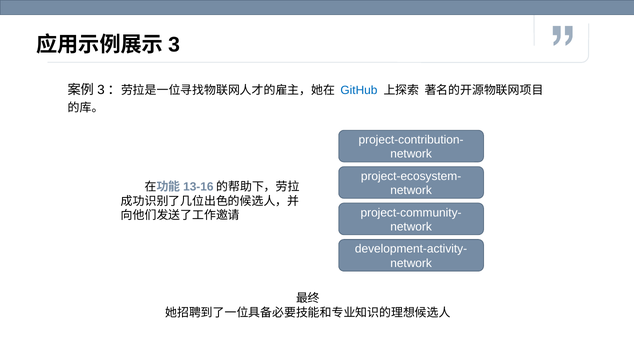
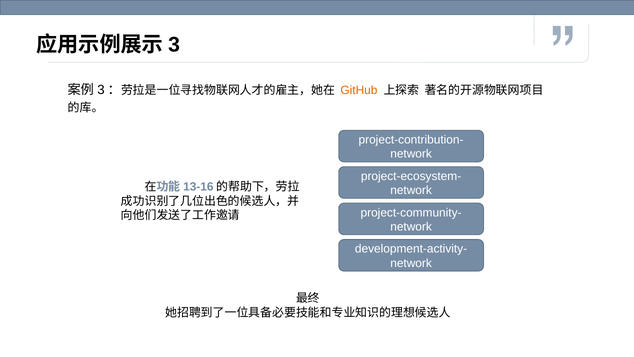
GitHub colour: blue -> orange (359, 90)
